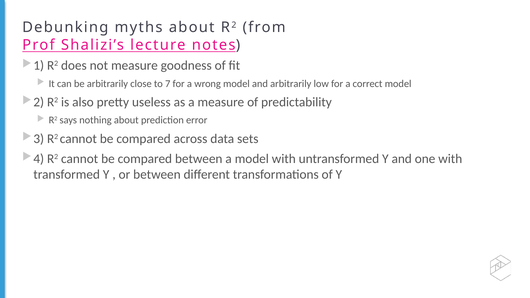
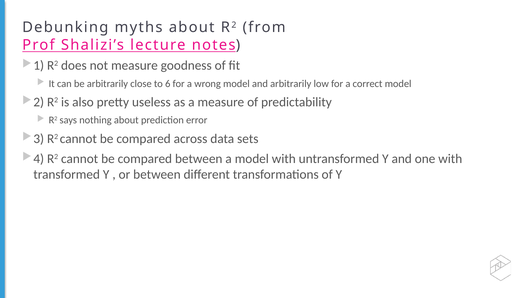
7: 7 -> 6 (168, 84)
